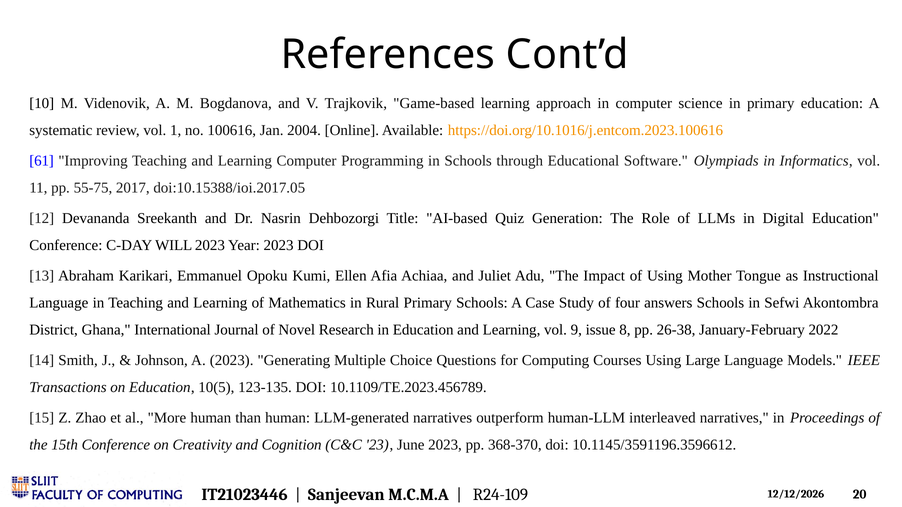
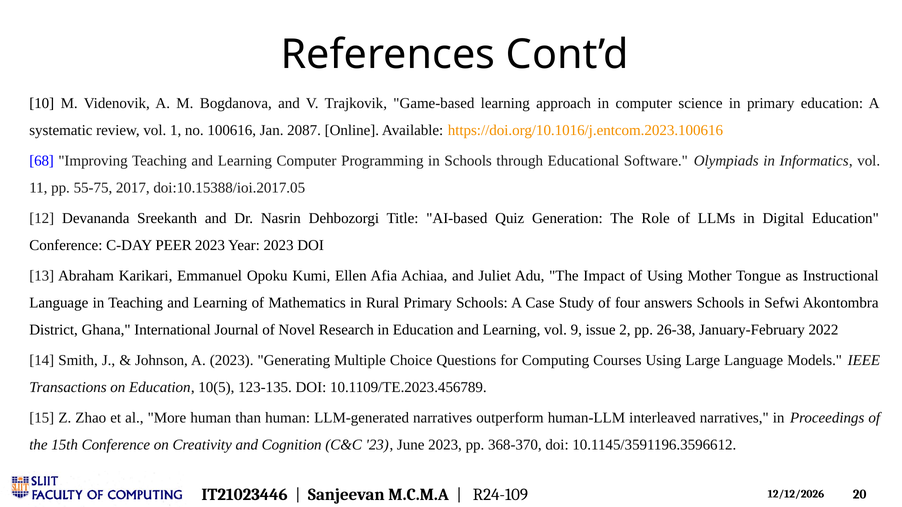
2004: 2004 -> 2087 (304, 131)
61: 61 -> 68 (42, 161)
WILL: WILL -> PEER (174, 246)
8: 8 -> 2 (625, 330)
